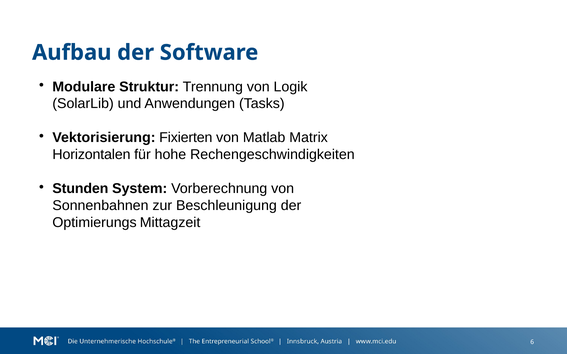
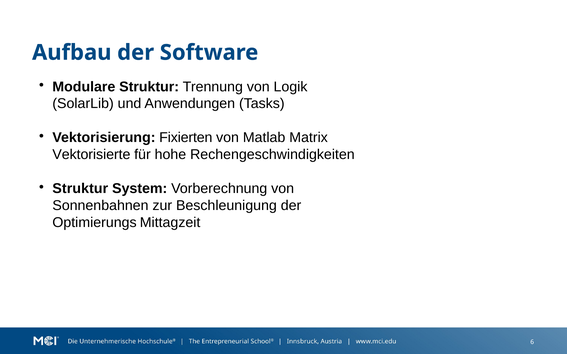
Horizontalen: Horizontalen -> Vektorisierte (91, 155)
Stunden: Stunden -> Struktur (80, 189)
